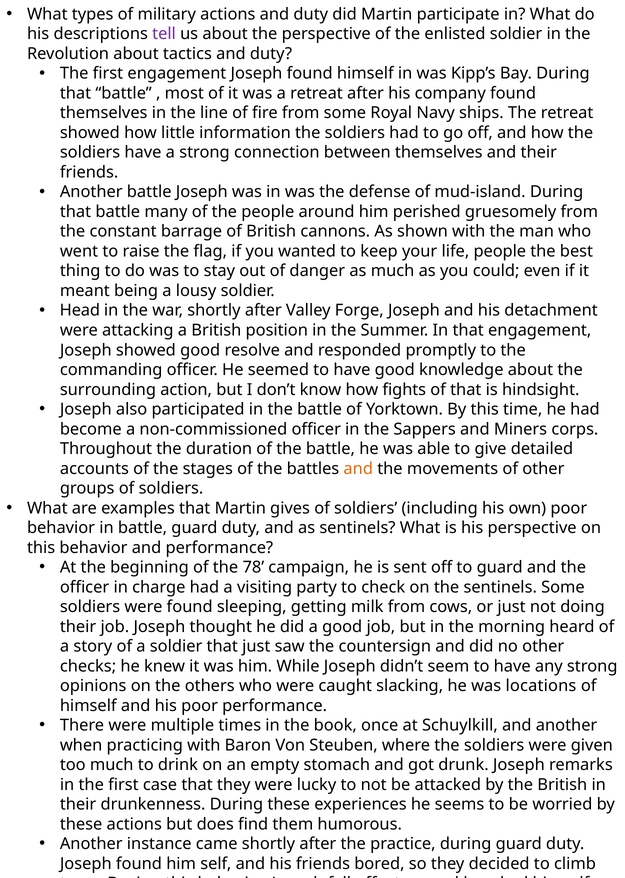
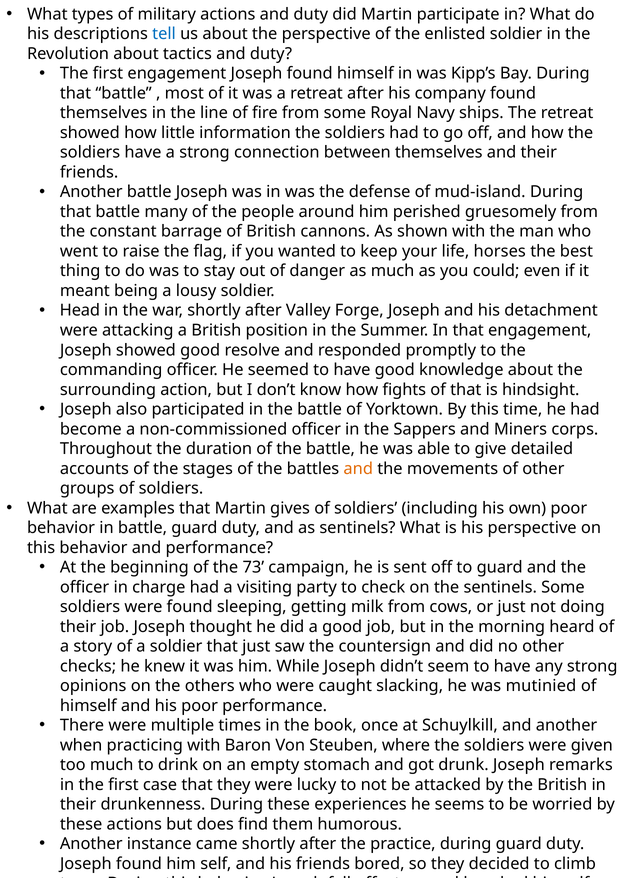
tell colour: purple -> blue (164, 34)
life people: people -> horses (500, 251)
78: 78 -> 73 (253, 567)
locations: locations -> mutinied (541, 685)
